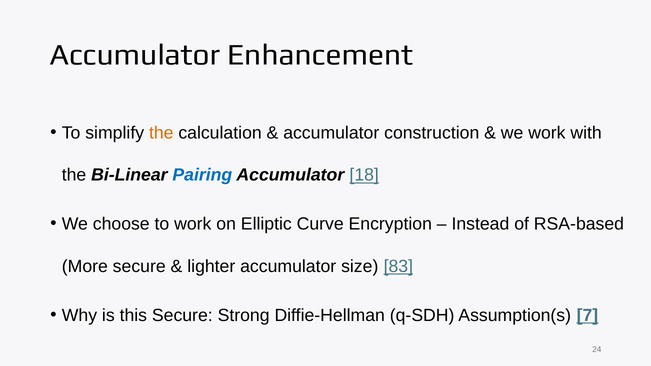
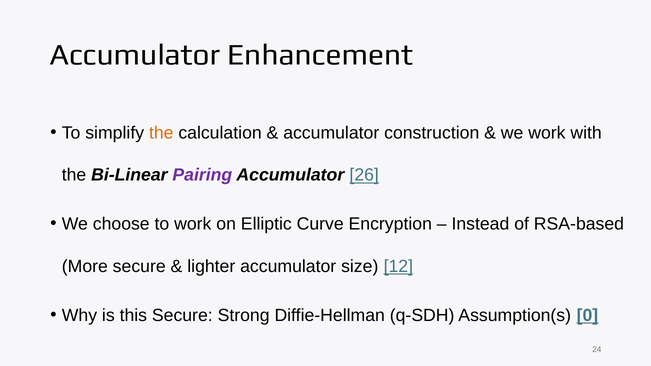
Pairing colour: blue -> purple (202, 175)
18: 18 -> 26 (364, 175)
83: 83 -> 12 (398, 267)
7: 7 -> 0 (587, 316)
